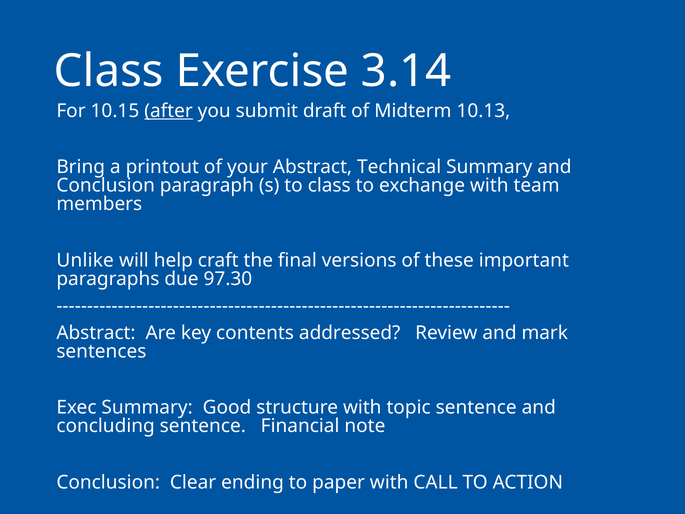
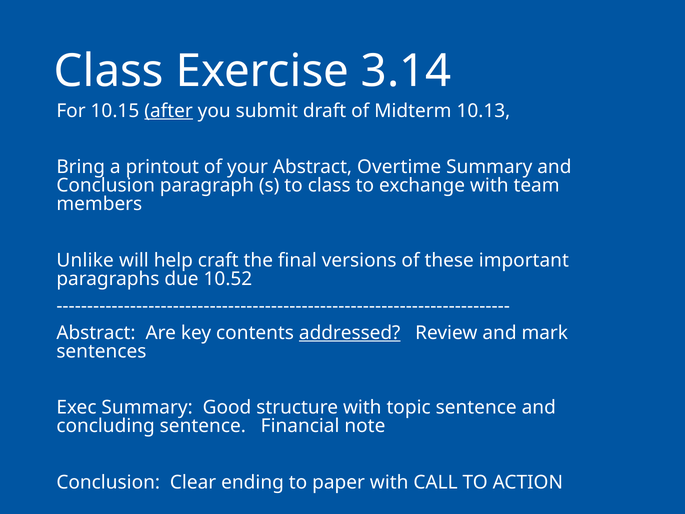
Technical: Technical -> Overtime (399, 167)
97.30: 97.30 -> 10.52 (228, 279)
addressed underline: none -> present (350, 333)
